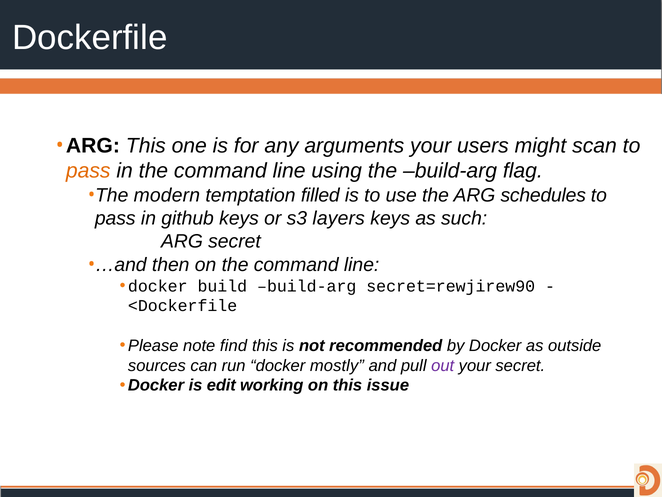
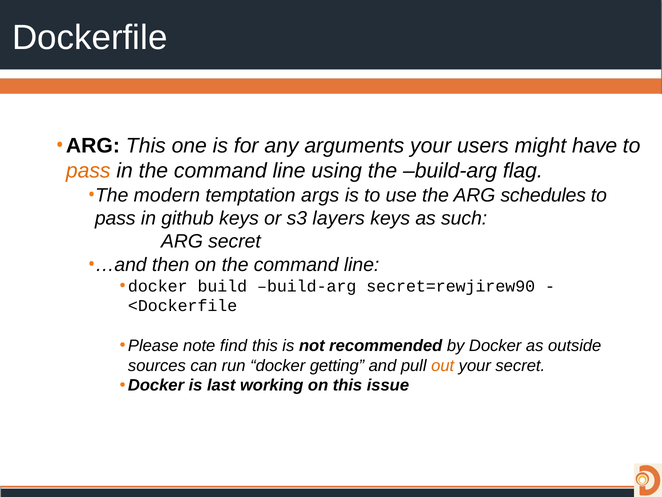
scan: scan -> have (595, 145)
filled: filled -> args (320, 195)
mostly: mostly -> getting (337, 365)
out colour: purple -> orange (443, 365)
edit: edit -> last (221, 385)
